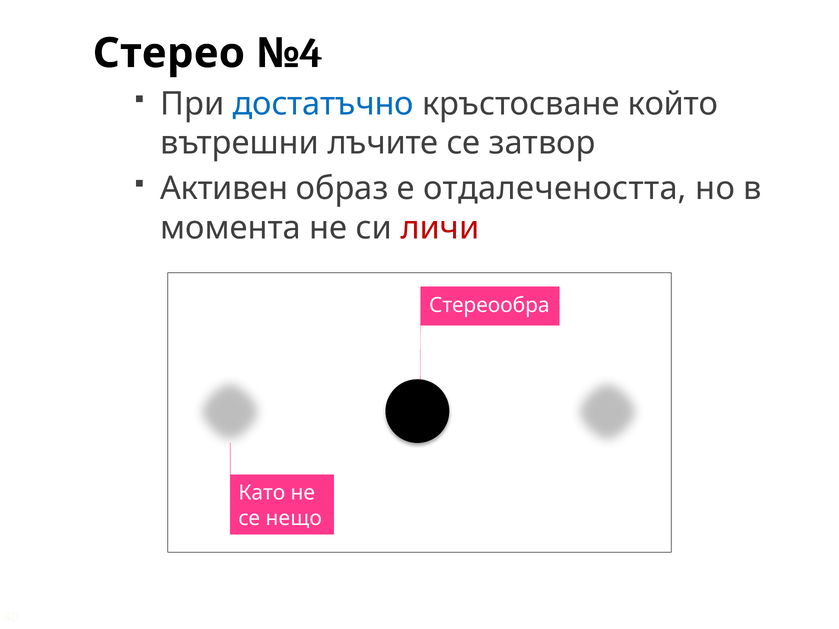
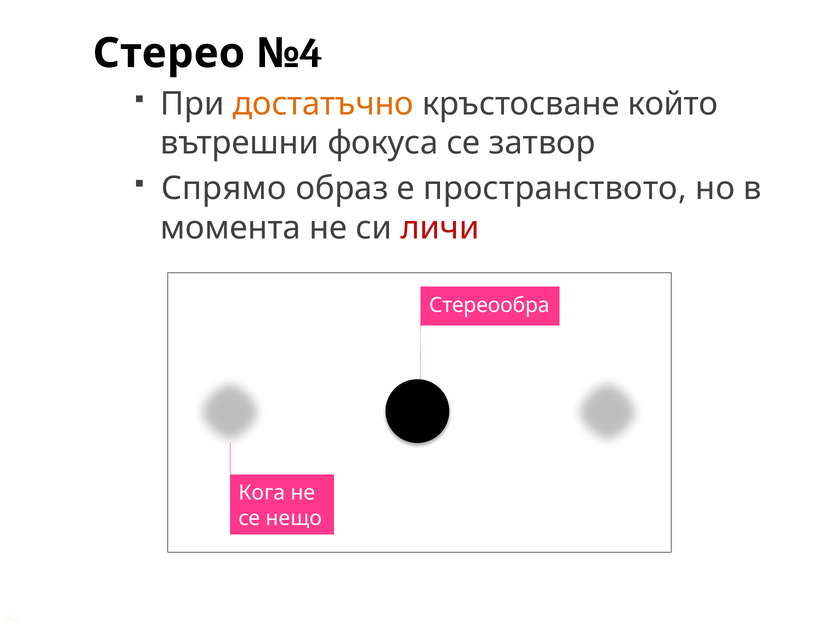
достатъчно colour: blue -> orange (323, 104)
лъчите: лъчите -> фокуса (383, 143)
Активен: Активен -> Спрямо (224, 189)
отдалечеността: отдалечеността -> пространството (555, 189)
Като: Като -> Кога (262, 493)
